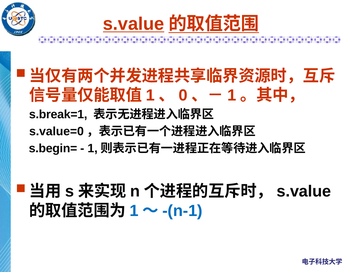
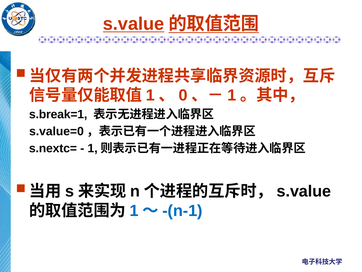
s.begin=: s.begin= -> s.nextc= (53, 148)
